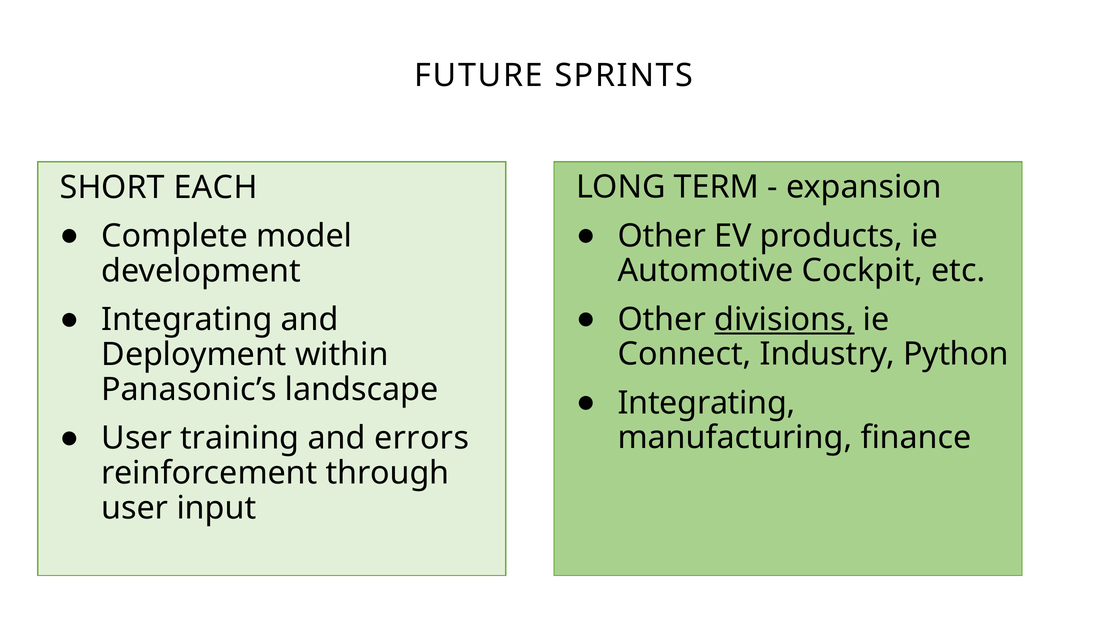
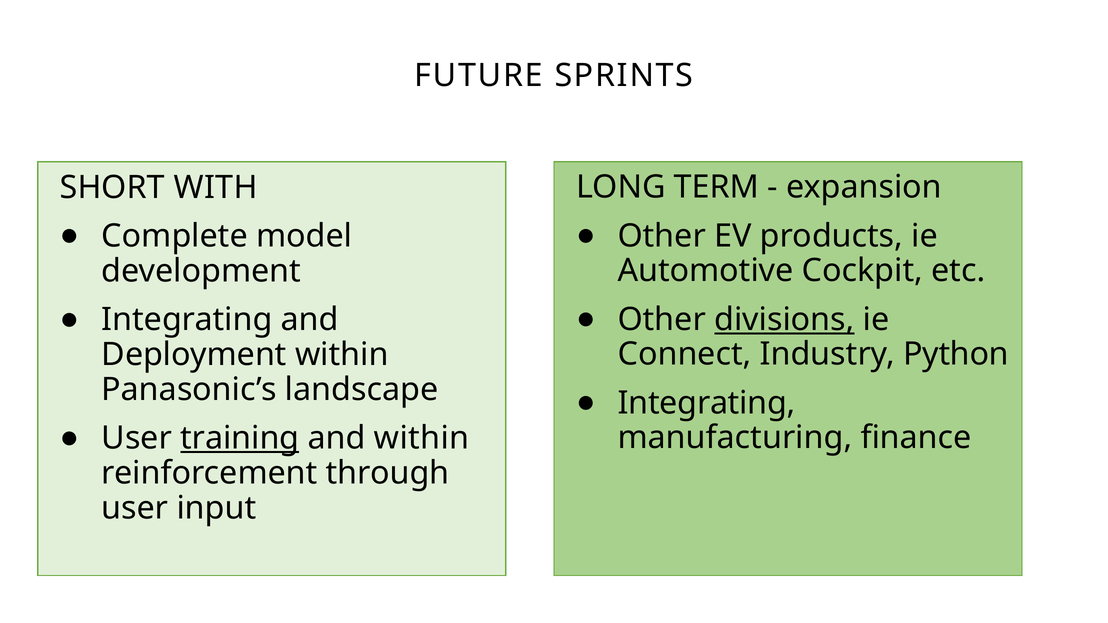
EACH: EACH -> WITH (216, 187)
training underline: none -> present (240, 438)
and errors: errors -> within (422, 438)
